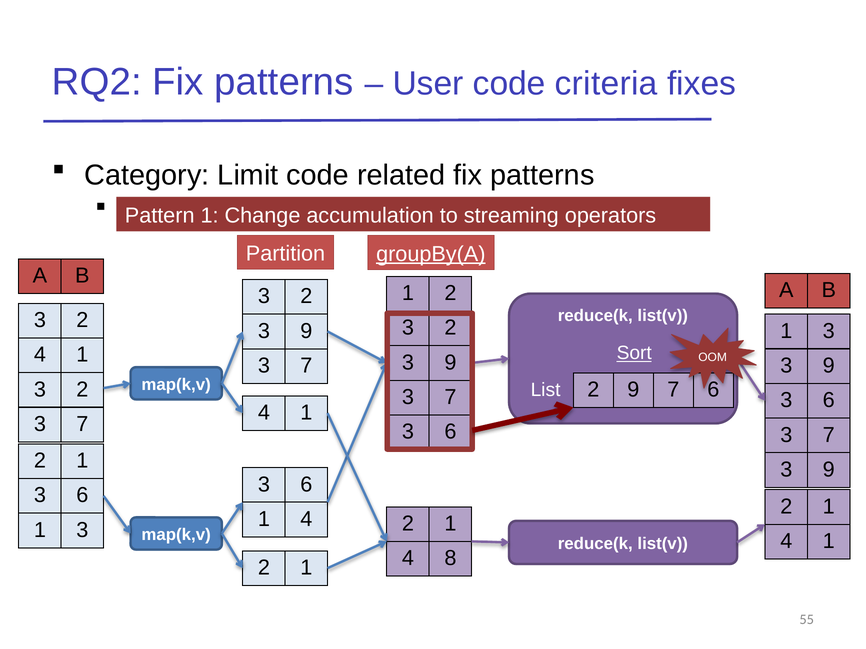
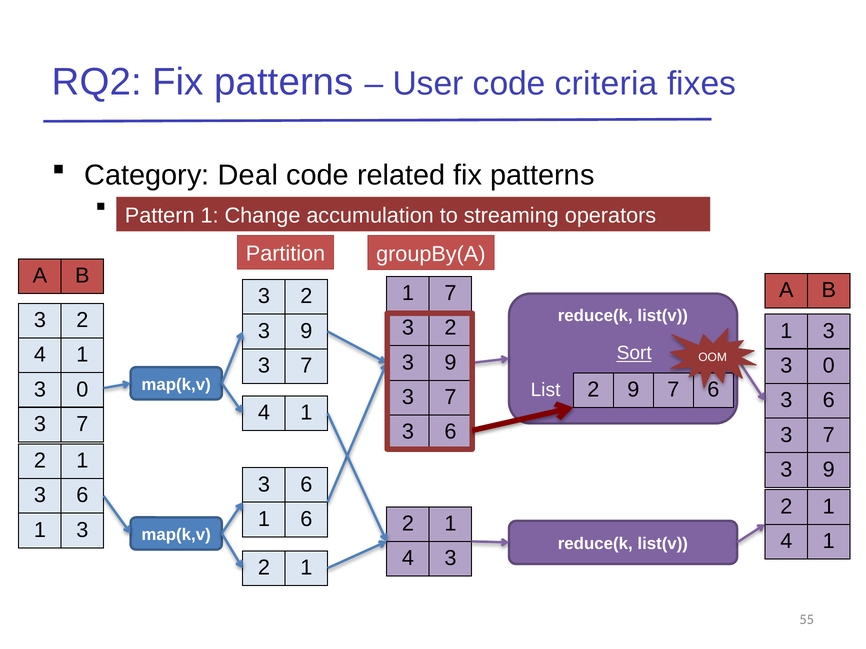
Limit: Limit -> Deal (248, 175)
groupBy(A underline: present -> none (431, 254)
2: 2 -> 7 (450, 293)
9: 9 -> 0 (829, 366)
2: 2 -> 0 (82, 390)
4: 4 -> 6 (306, 519)
4 8: 8 -> 3 (450, 559)
